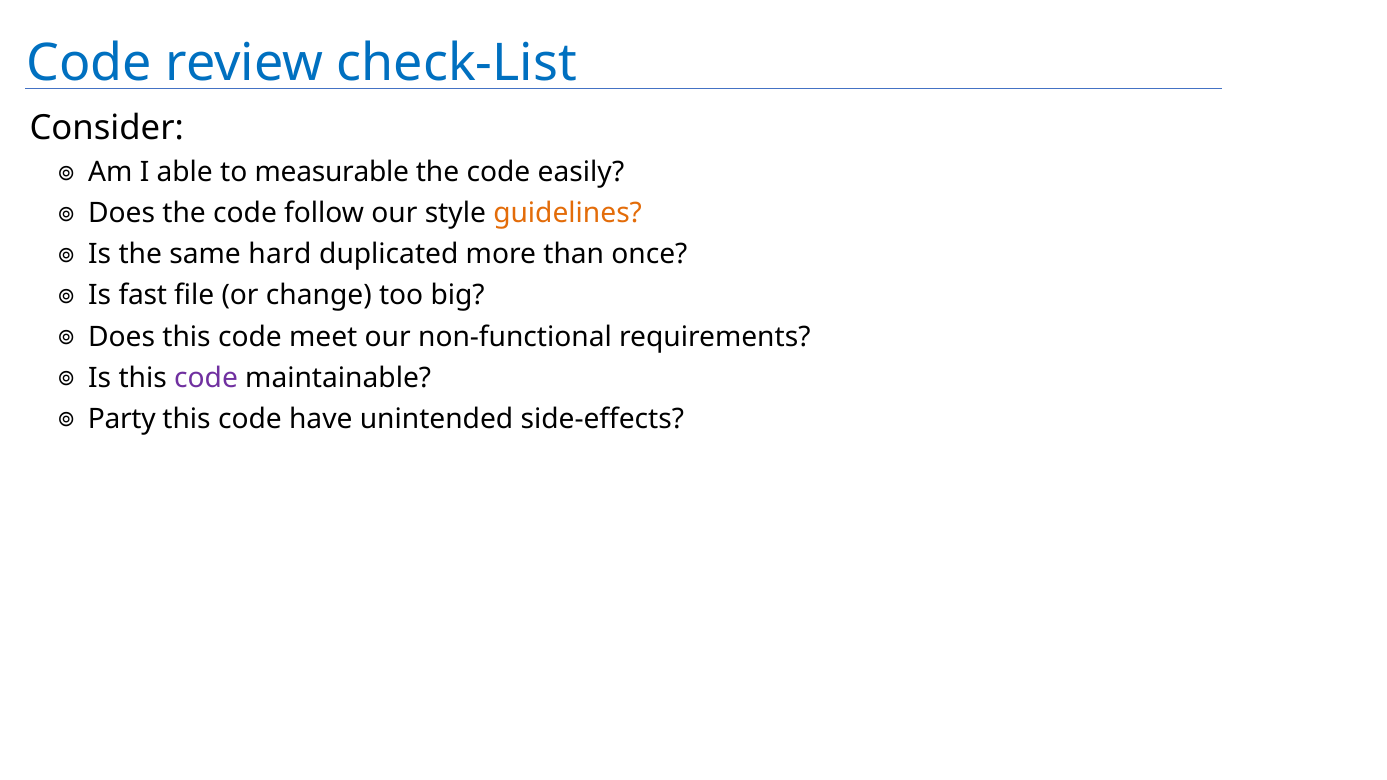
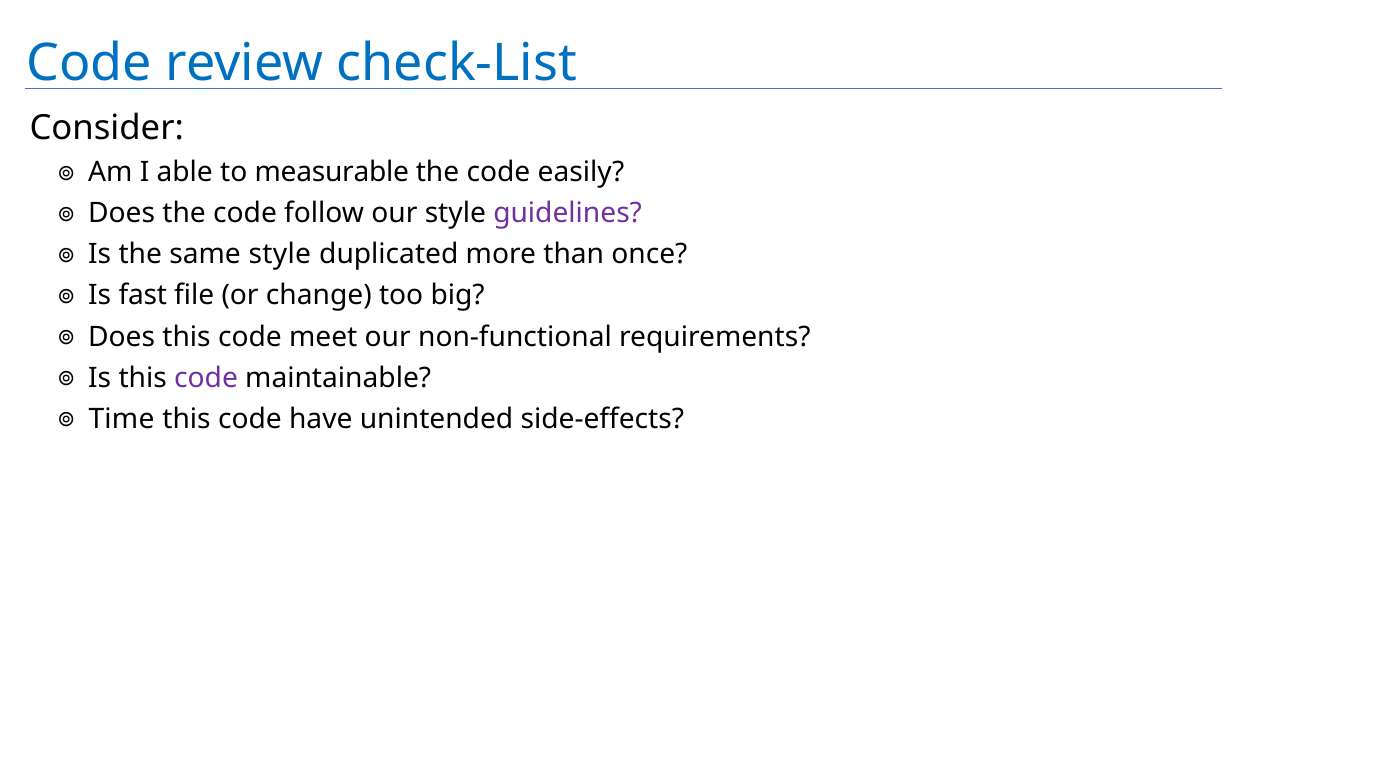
guidelines colour: orange -> purple (568, 214)
same hard: hard -> style (280, 255)
Party: Party -> Time (122, 419)
